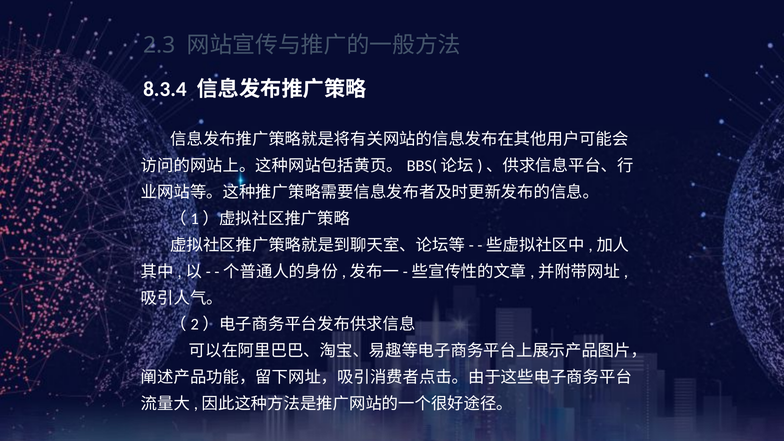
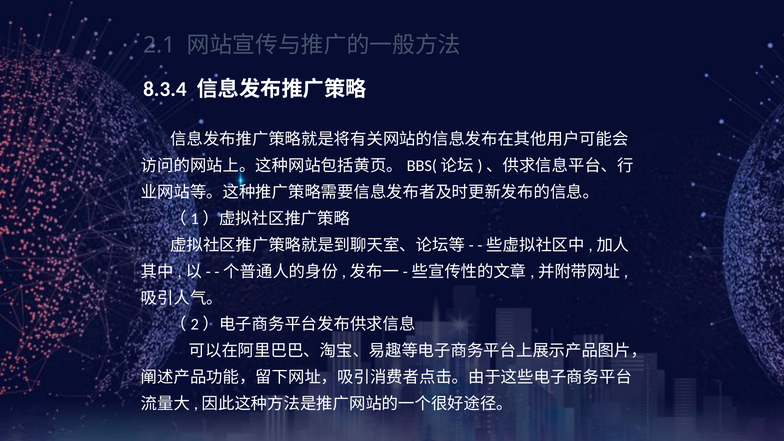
2.3: 2.3 -> 2.1 (159, 45)
